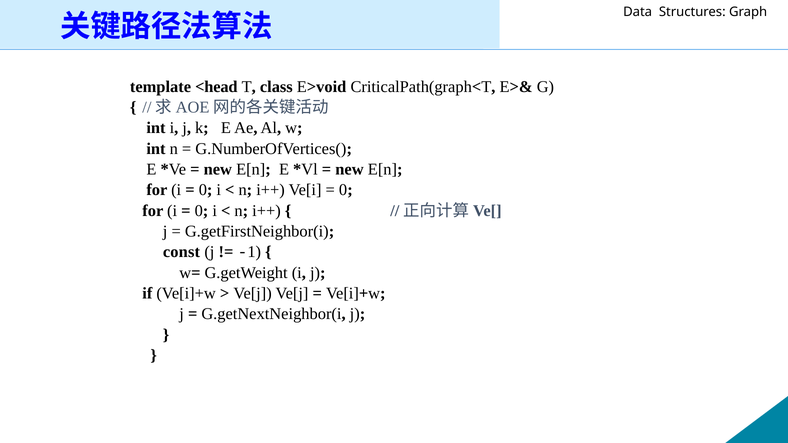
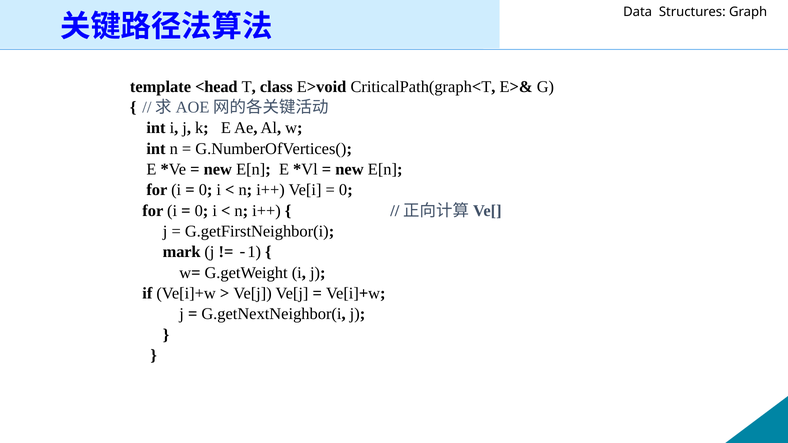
const: const -> mark (182, 252)
